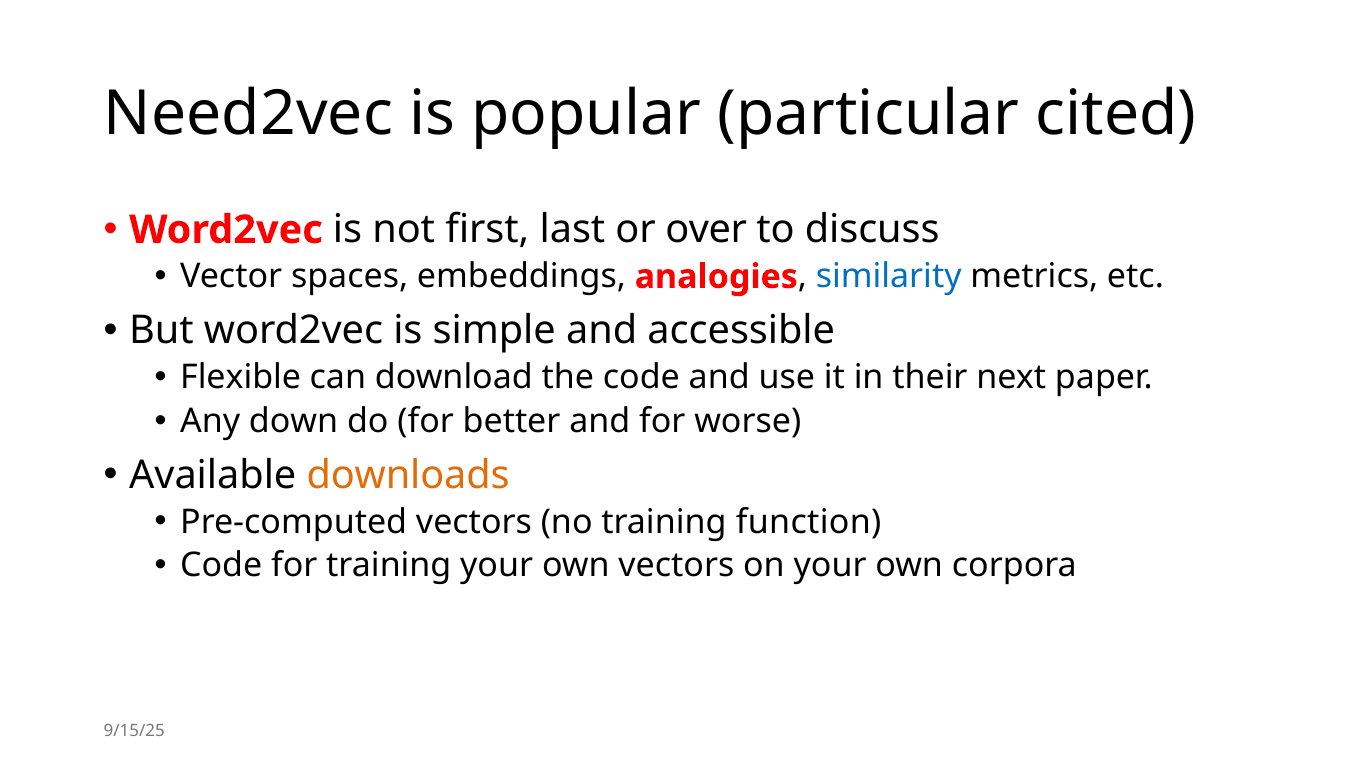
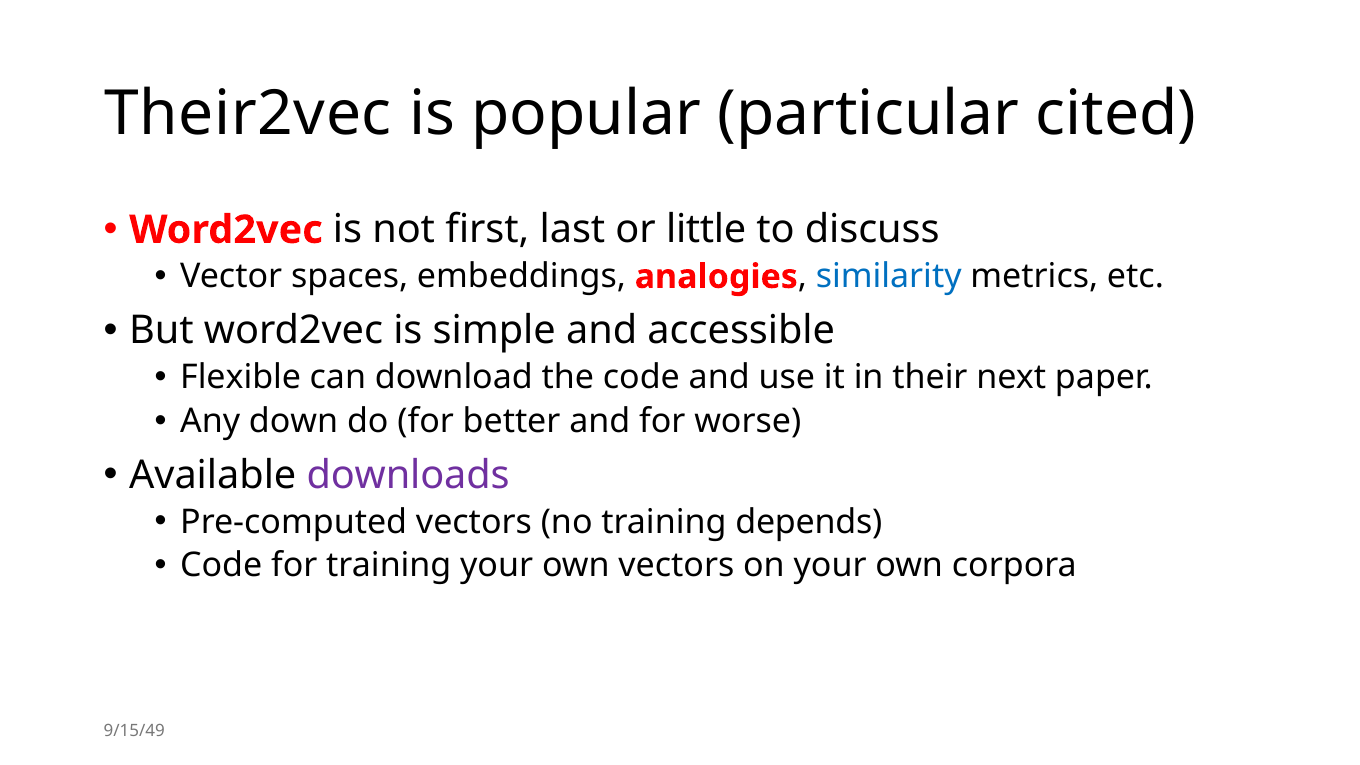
Need2vec: Need2vec -> Their2vec (248, 114)
over: over -> little (706, 230)
downloads colour: orange -> purple (408, 475)
function: function -> depends (809, 522)
9/15/25: 9/15/25 -> 9/15/49 (134, 731)
